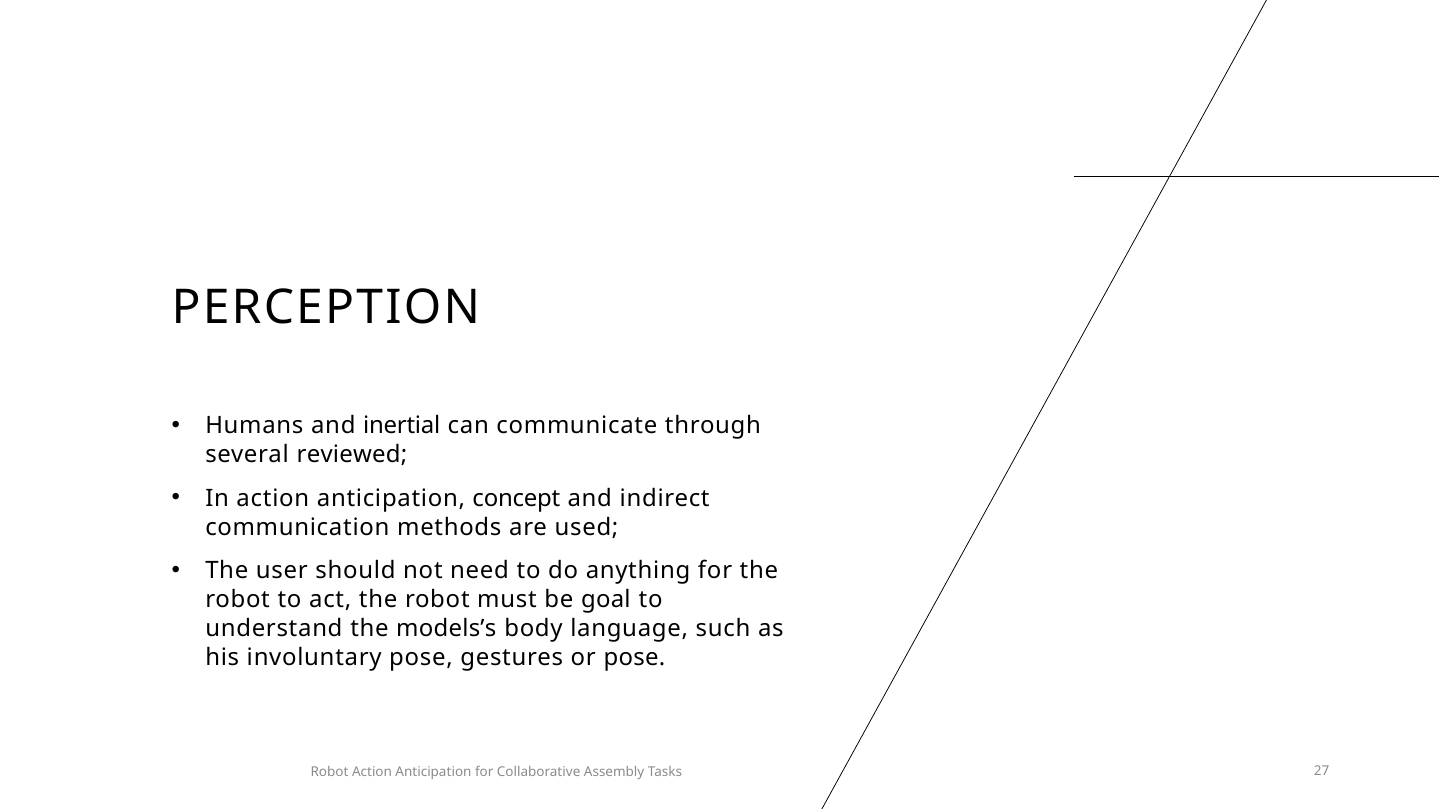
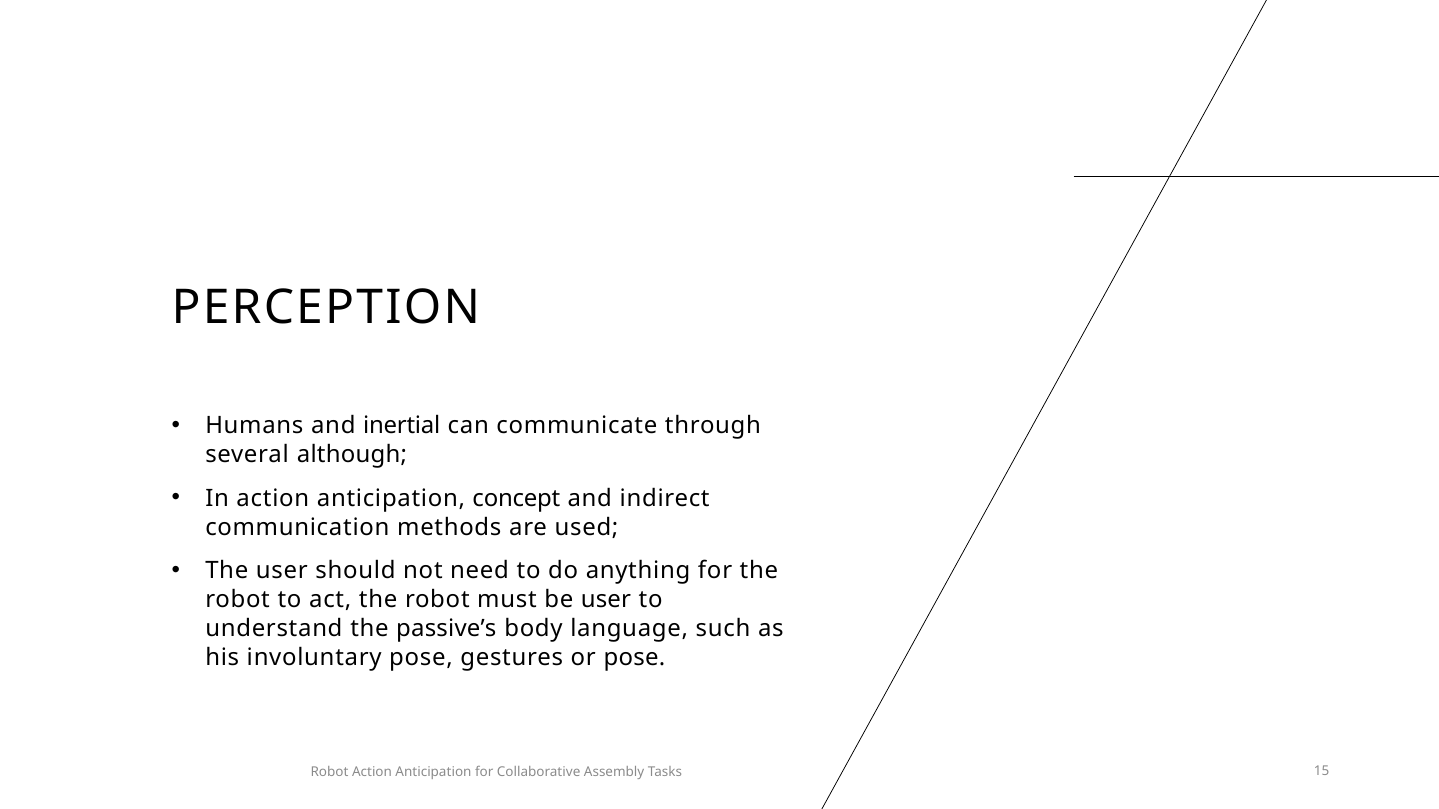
reviewed: reviewed -> although (352, 455)
be goal: goal -> user (606, 600)
models’s: models’s -> passive’s (446, 629)
27: 27 -> 15 (1322, 772)
